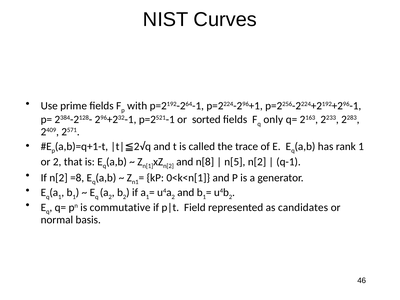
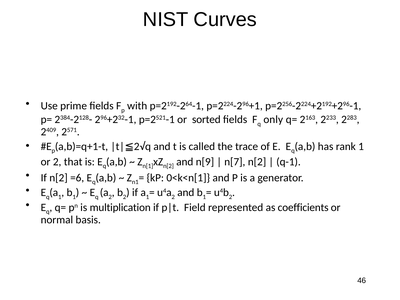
n[8: n[8 -> n[9 (205, 162)
n[5: n[5 -> n[7 (235, 162)
=8: =8 -> =6 (77, 178)
commutative: commutative -> multiplication (120, 207)
candidates: candidates -> coefficients (303, 207)
